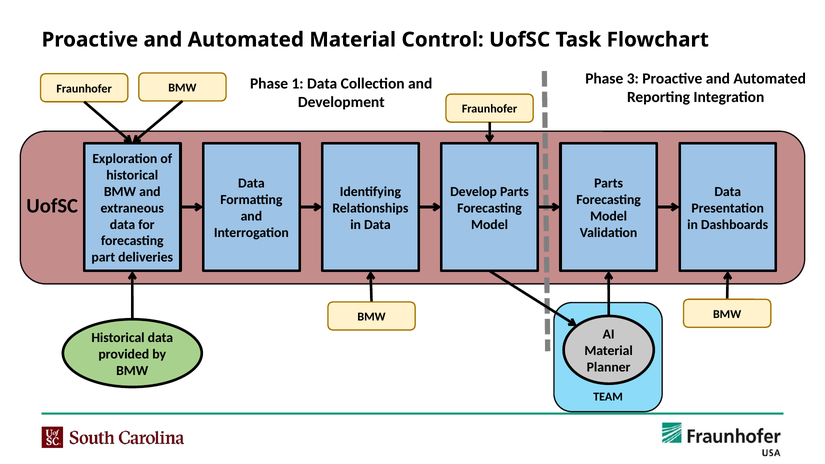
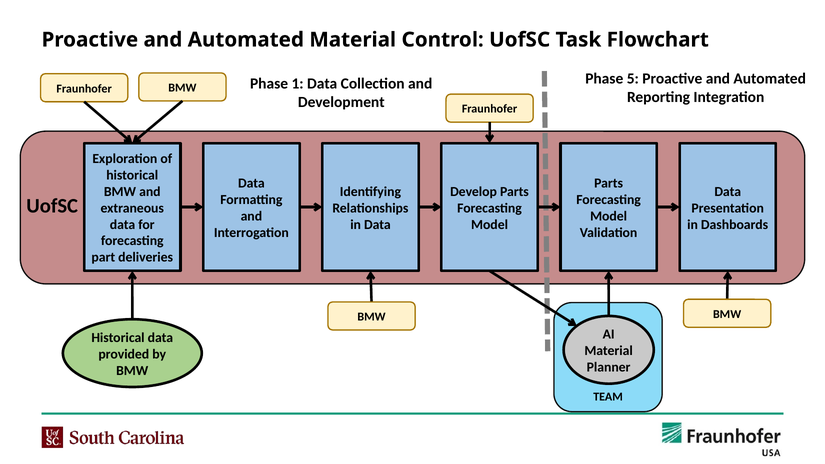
3: 3 -> 5 (633, 78)
